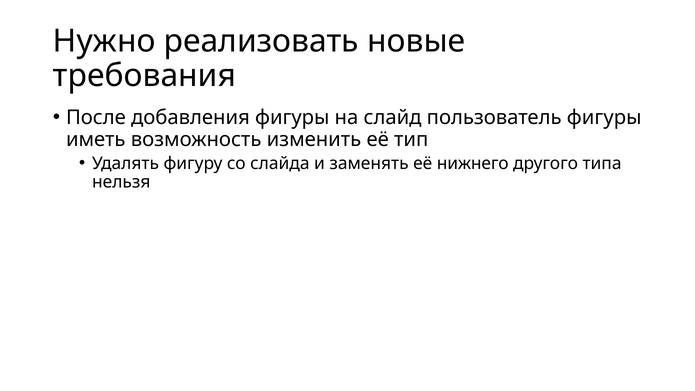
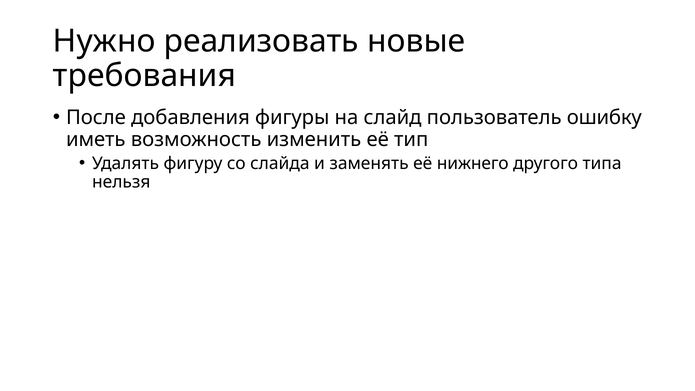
пользователь фигуры: фигуры -> ошибку (604, 118)
